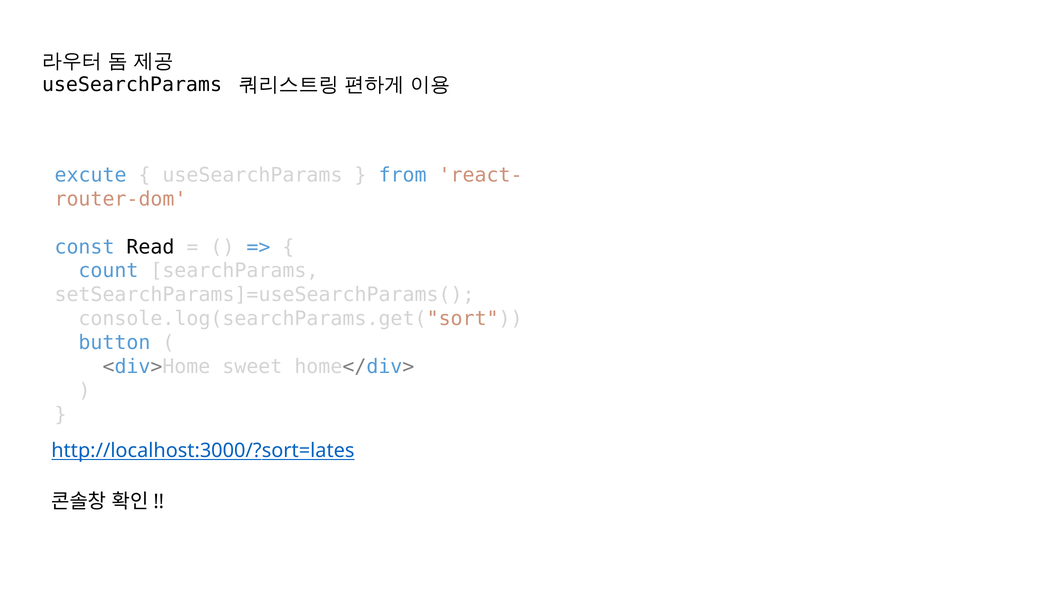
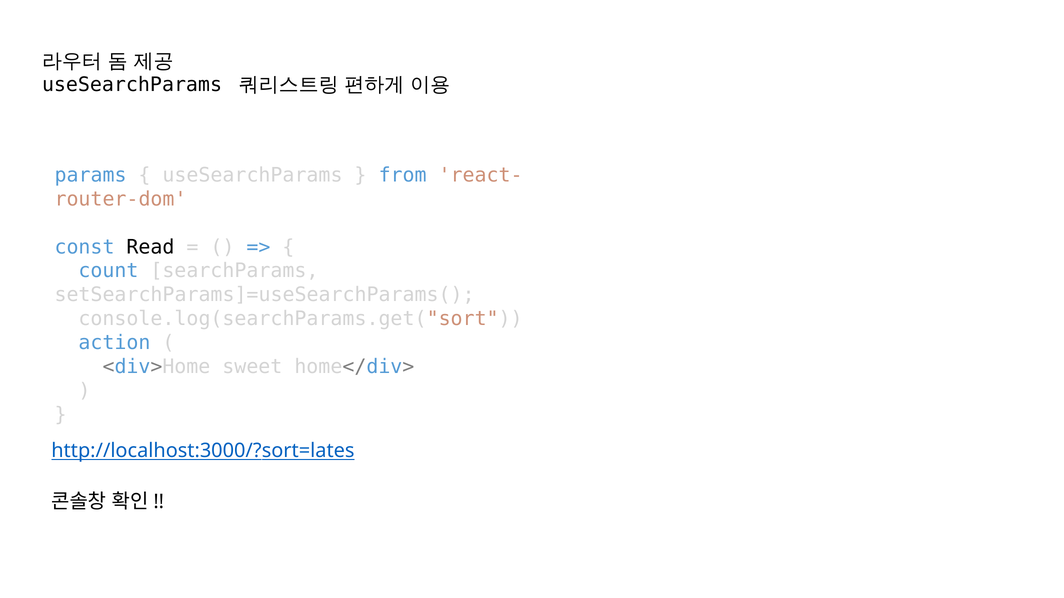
excute: excute -> params (91, 175)
button: button -> action (114, 343)
